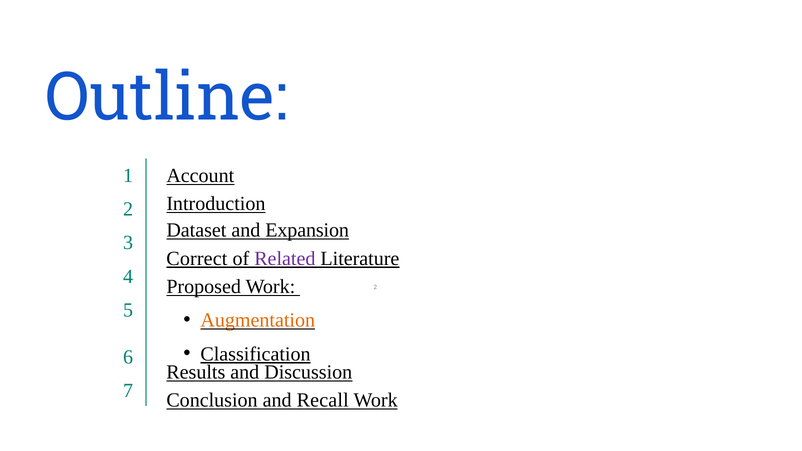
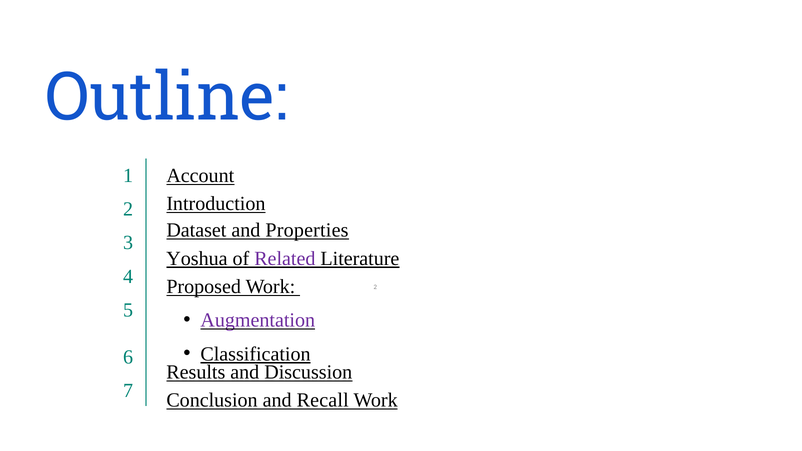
Expansion: Expansion -> Properties (307, 230)
Correct: Correct -> Yoshua (197, 259)
Augmentation colour: orange -> purple (258, 320)
